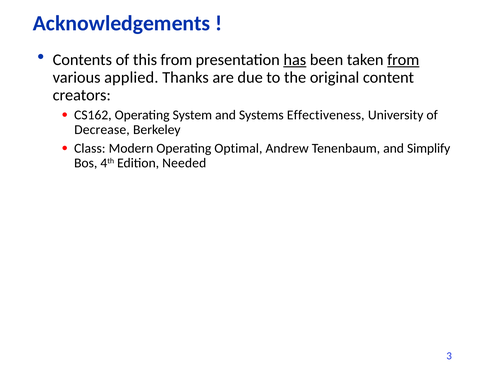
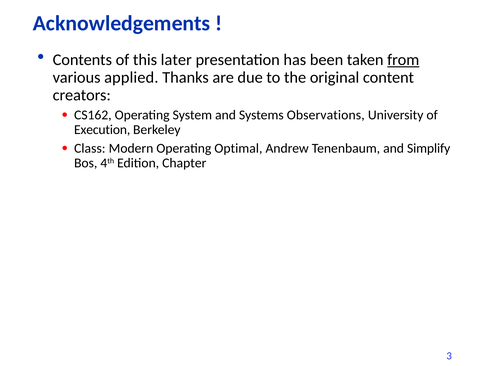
this from: from -> later (176, 60)
has underline: present -> none (295, 60)
Effectiveness: Effectiveness -> Observations (326, 115)
Decrease: Decrease -> Execution (102, 130)
Needed: Needed -> Chapter (184, 163)
